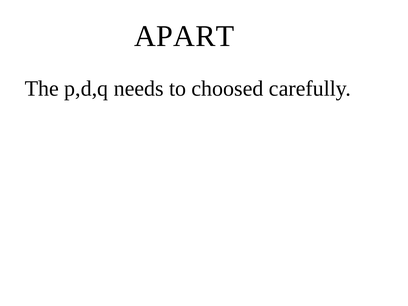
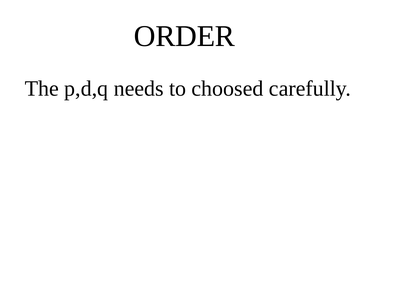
APART: APART -> ORDER (184, 36)
